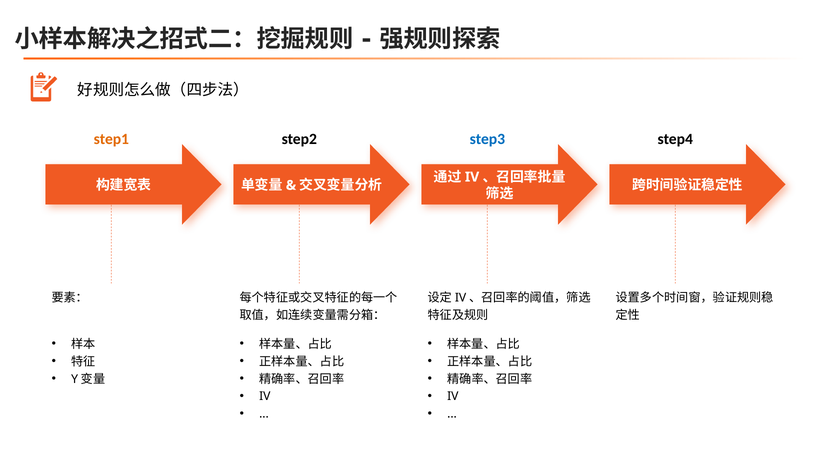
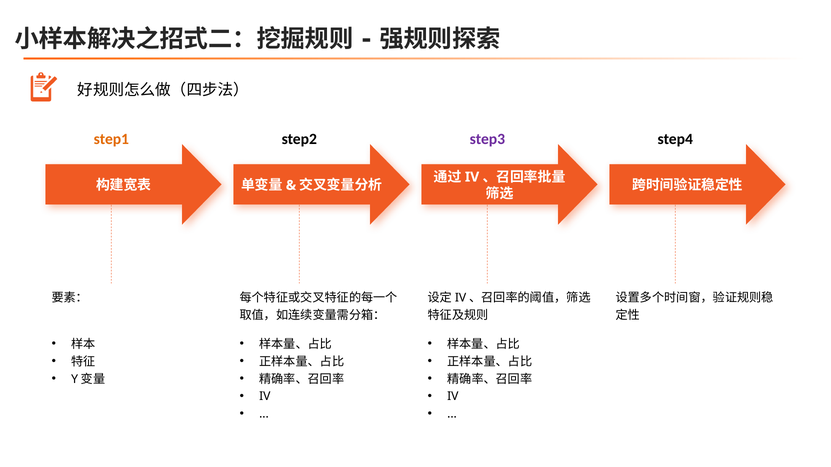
step3 colour: blue -> purple (487, 139)
